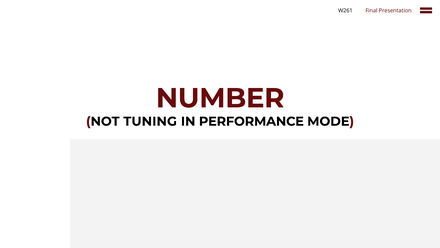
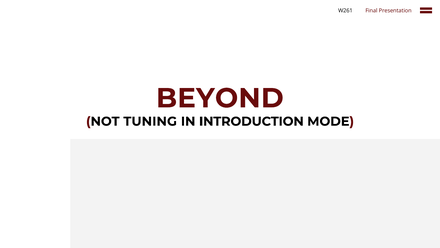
NUMBER: NUMBER -> BEYOND (220, 98)
PERFORMANCE: PERFORMANCE -> INTRODUCTION (251, 121)
